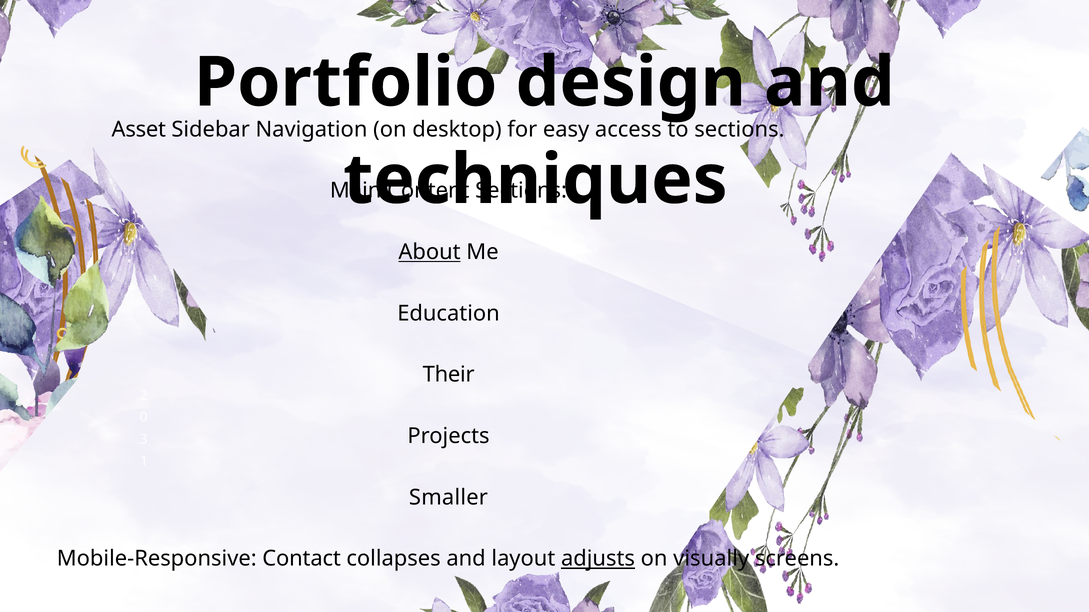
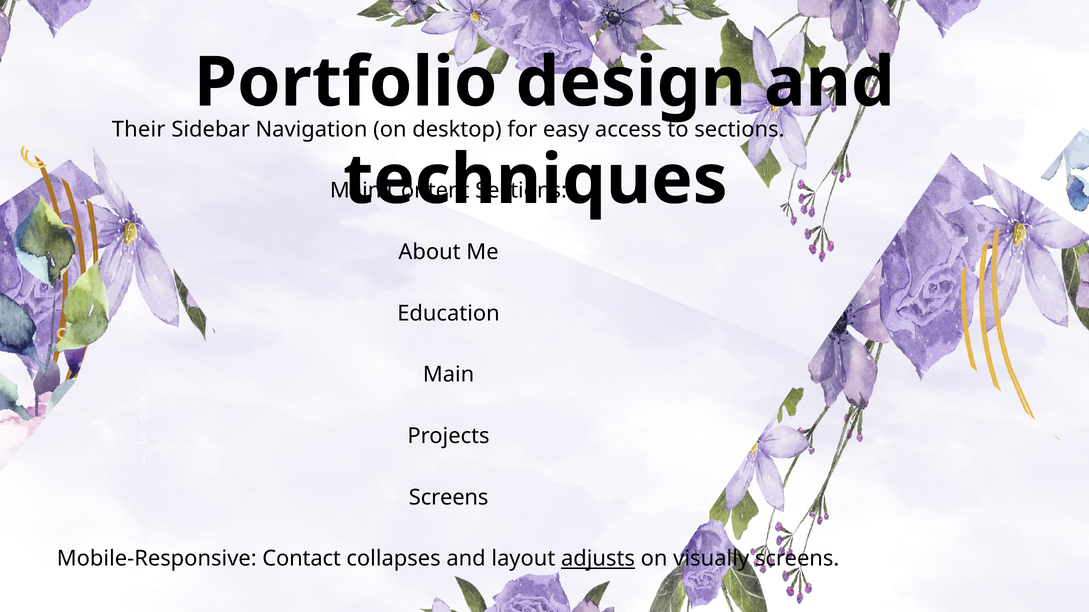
Asset: Asset -> Their (139, 129)
About underline: present -> none (430, 252)
Their: Their -> Main (449, 375)
Smaller: Smaller -> Screens (449, 498)
